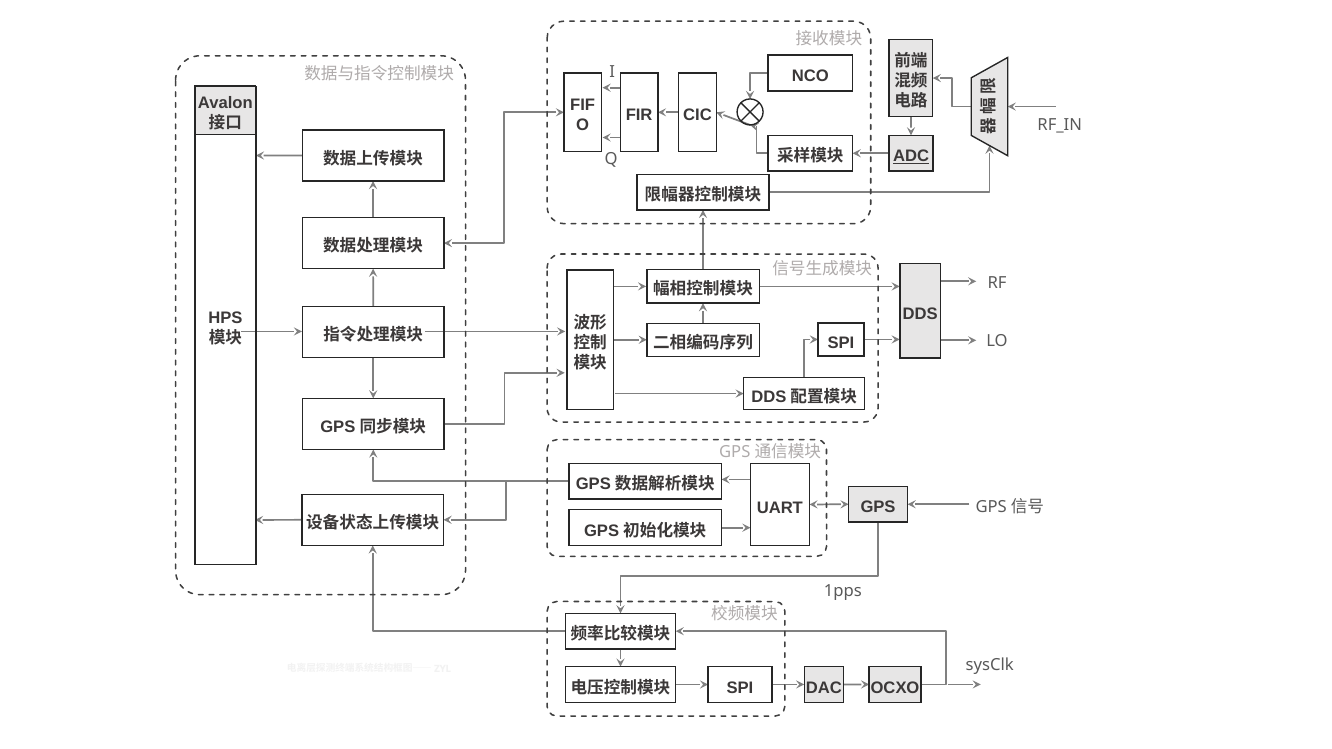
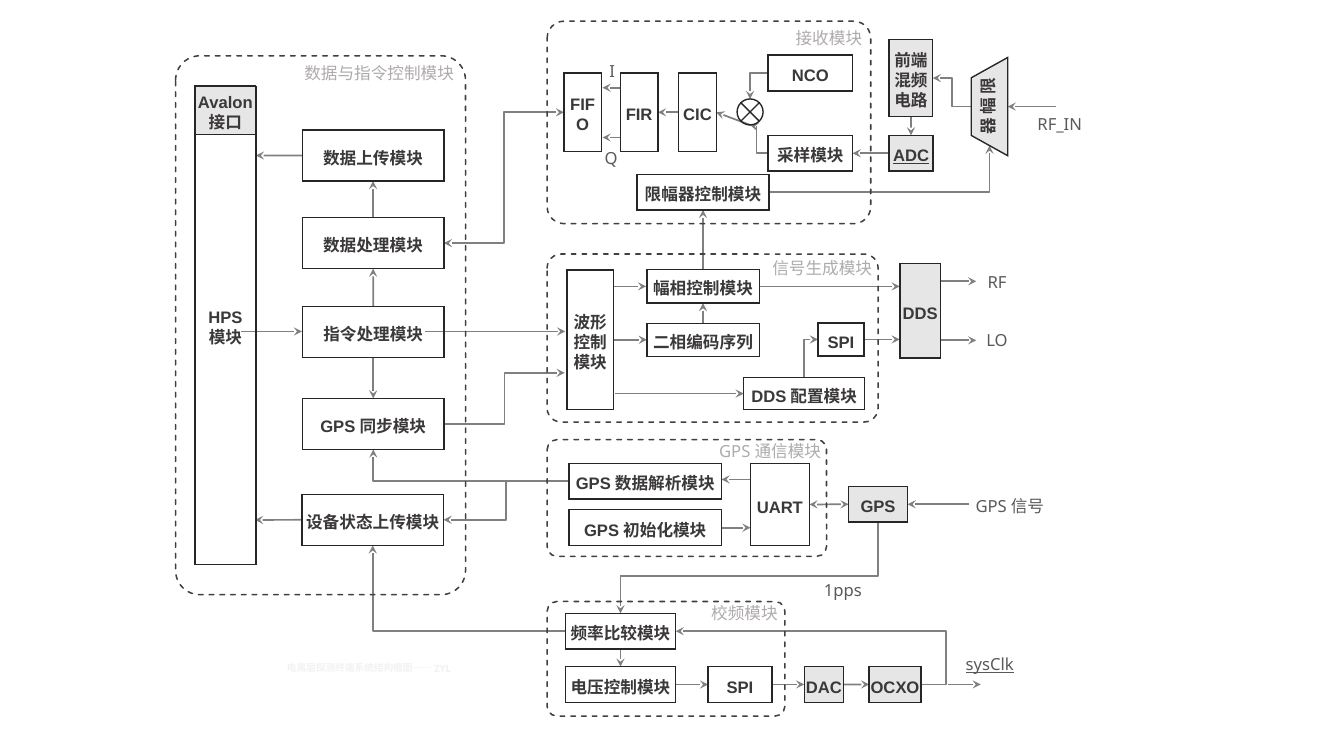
sysClk underline: none -> present (990, 665)
